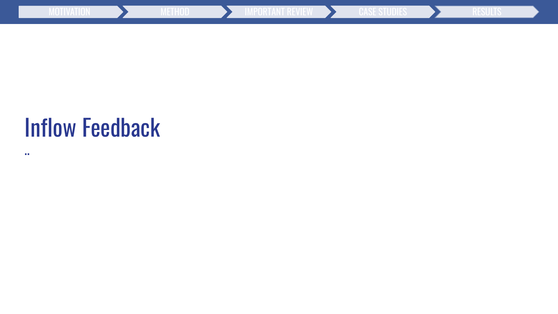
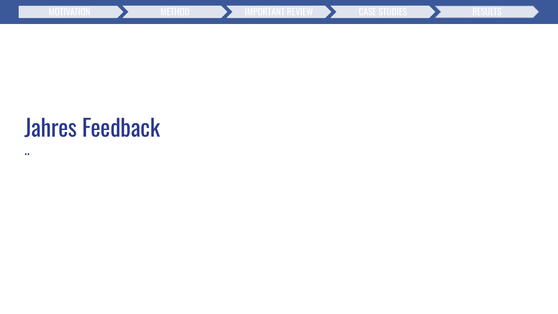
Inflow: Inflow -> Jahres (51, 129)
